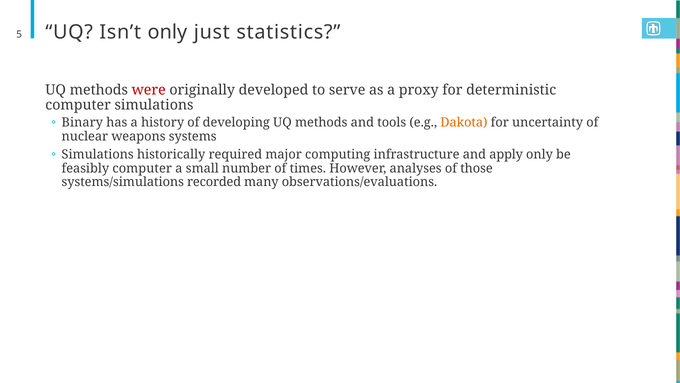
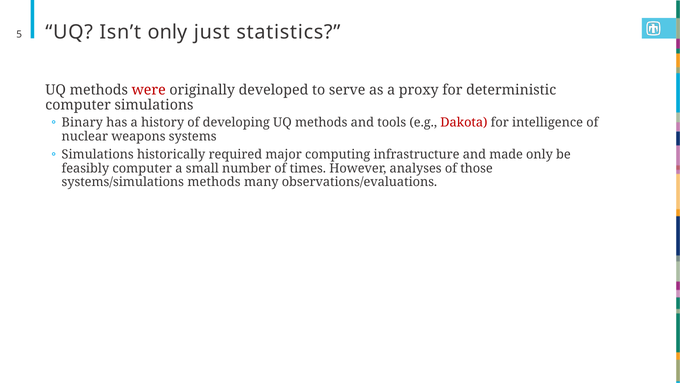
Dakota colour: orange -> red (464, 123)
uncertainty: uncertainty -> intelligence (548, 123)
apply: apply -> made (506, 154)
systems/simulations recorded: recorded -> methods (214, 182)
